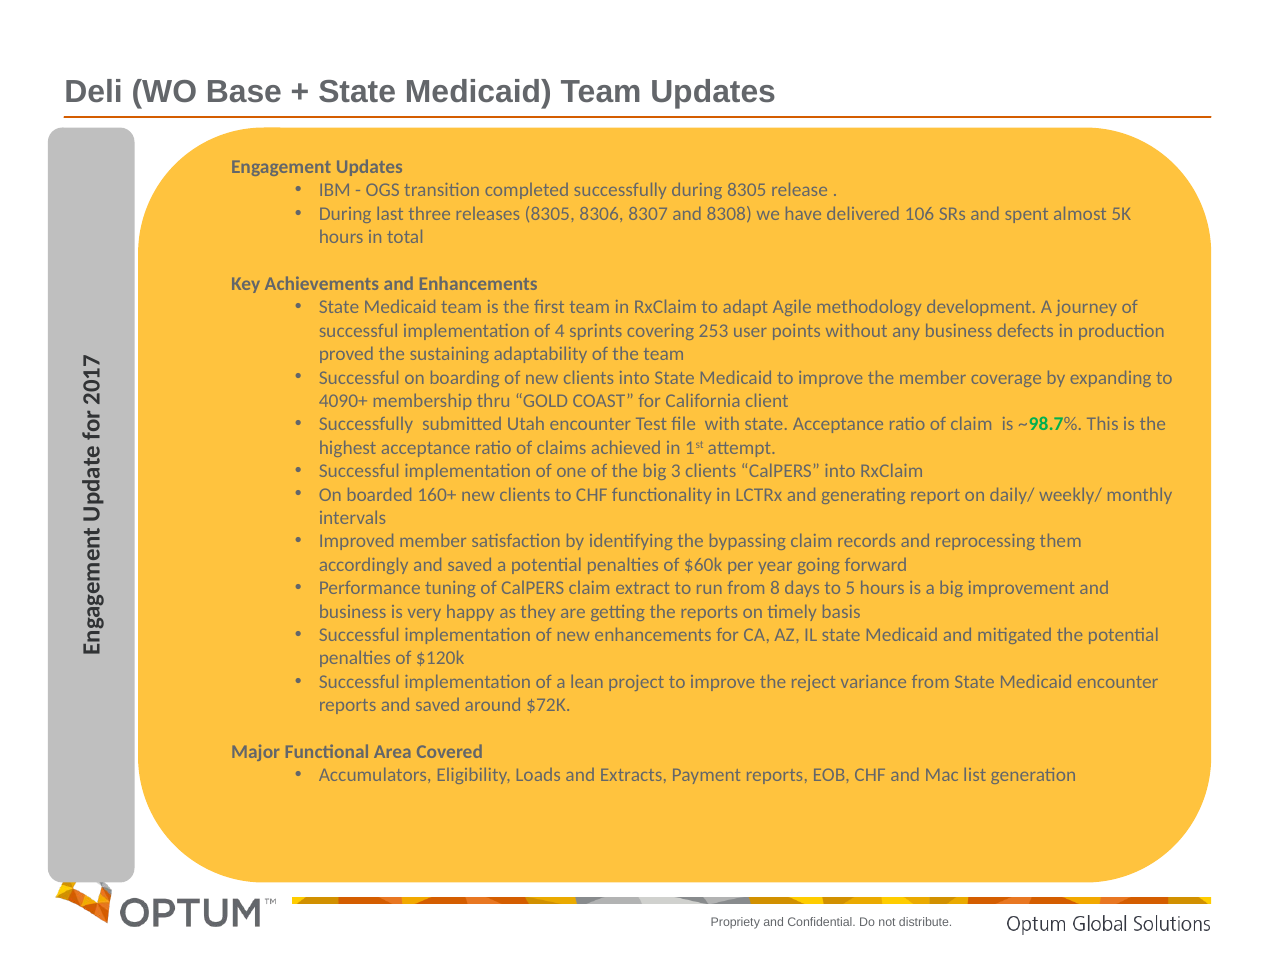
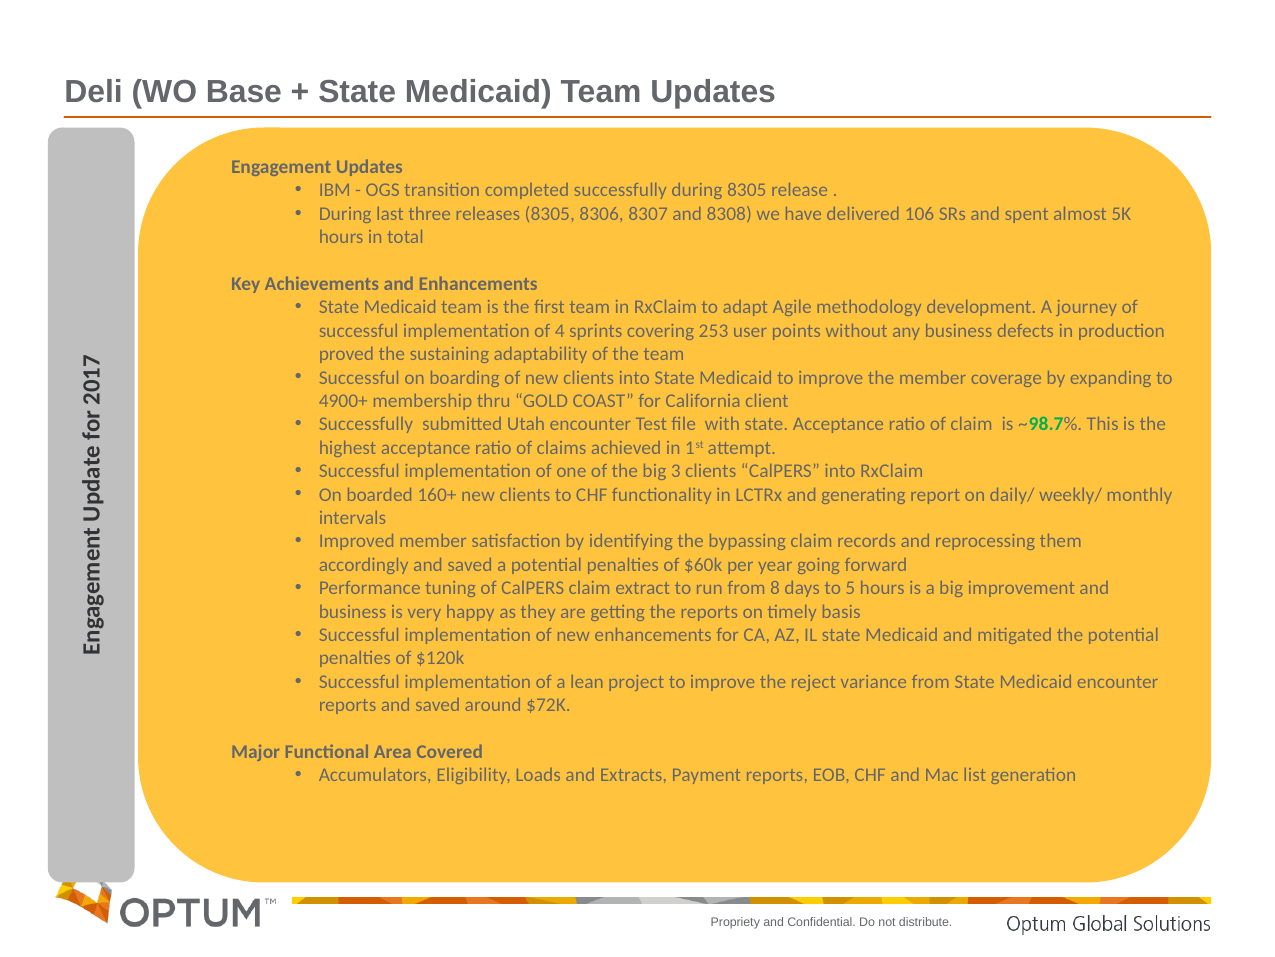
4090+: 4090+ -> 4900+ (343, 401)
